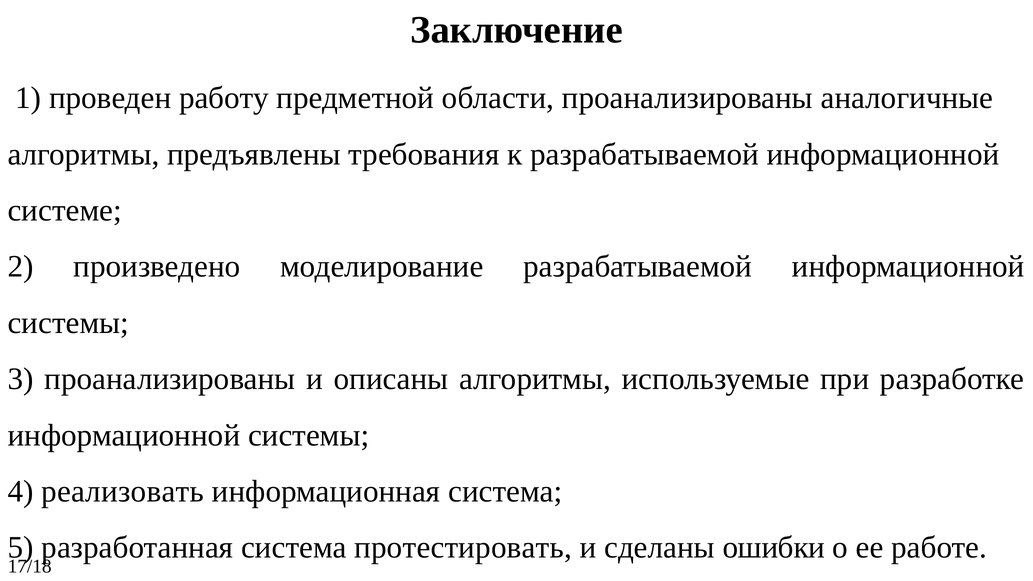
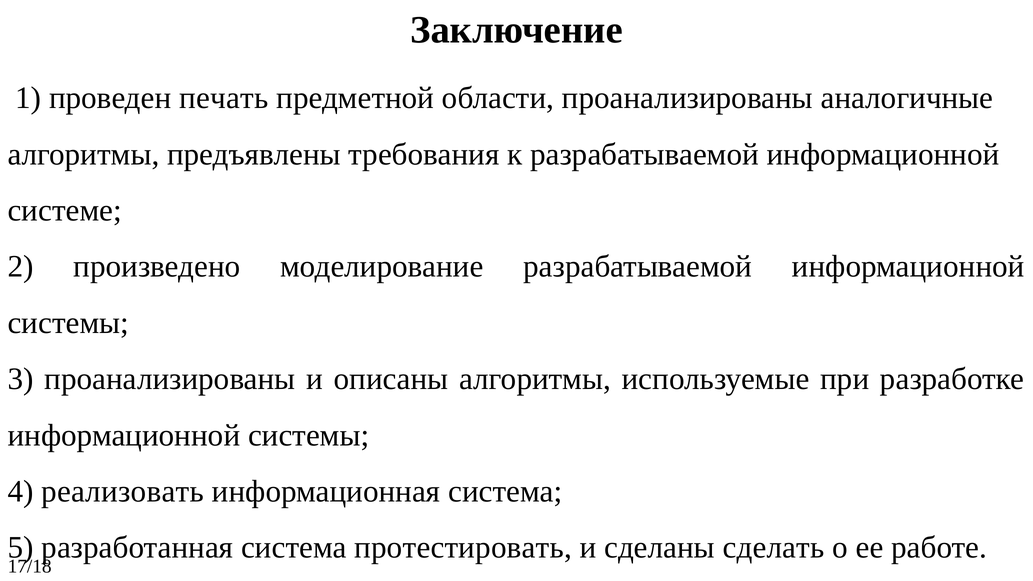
работу: работу -> печать (224, 98)
ошибки: ошибки -> сделать (774, 548)
